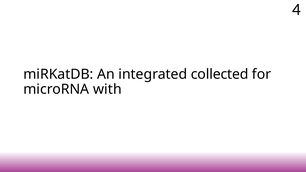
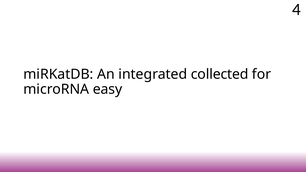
with: with -> easy (108, 89)
